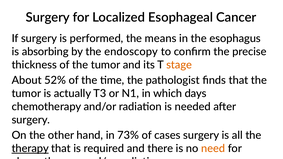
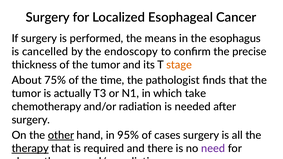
absorbing: absorbing -> cancelled (45, 52)
52%: 52% -> 75% (55, 80)
days: days -> take (196, 94)
other underline: none -> present (61, 135)
73%: 73% -> 95% (128, 135)
need colour: orange -> purple (213, 149)
